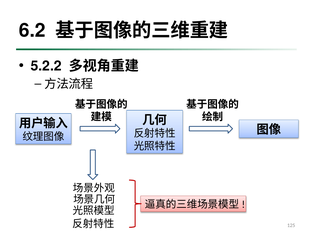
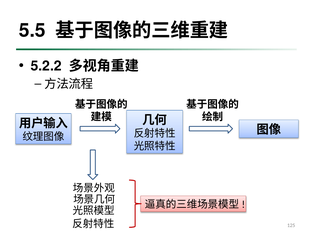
6.2: 6.2 -> 5.5 (32, 30)
